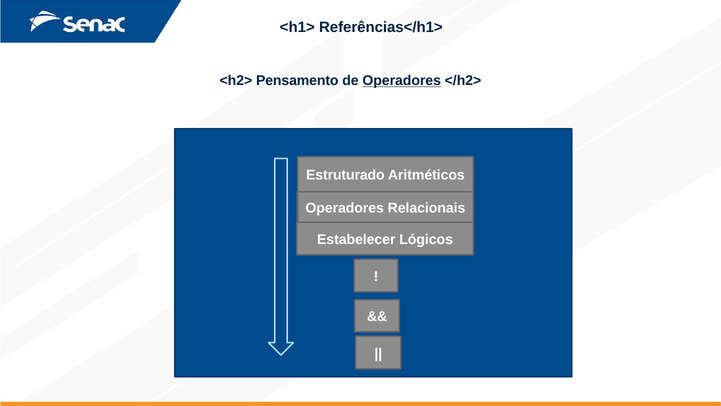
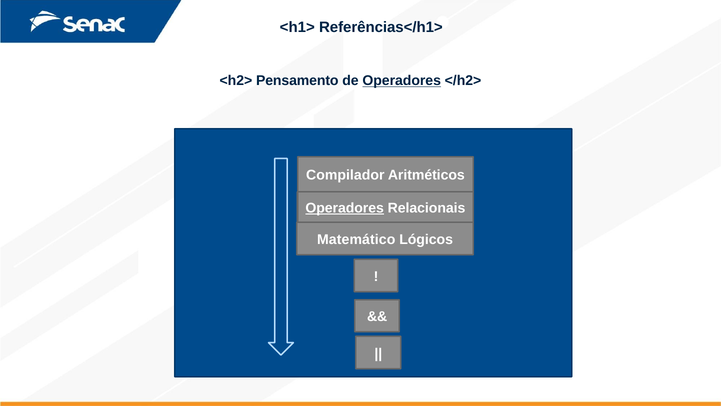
Estruturado: Estruturado -> Compilador (345, 175)
Operadores underline: none -> present (345, 208)
Estabelecer: Estabelecer -> Matemático (356, 239)
